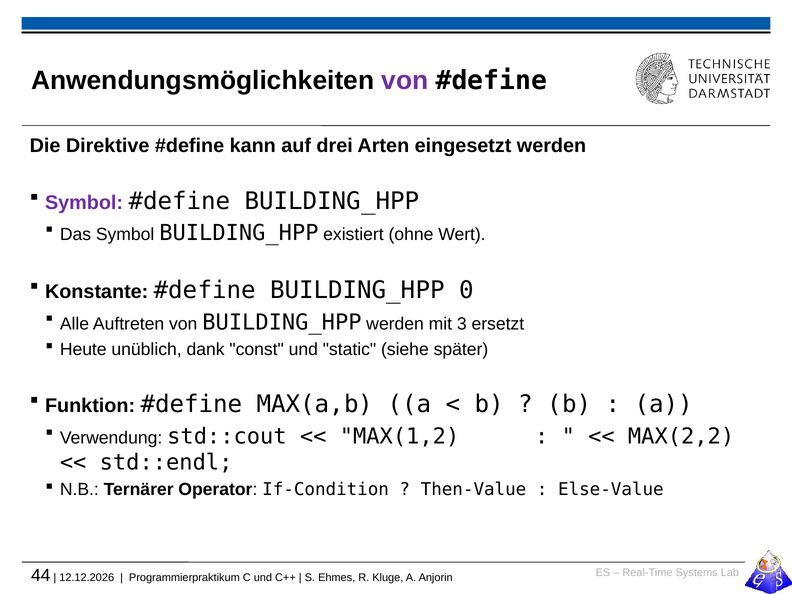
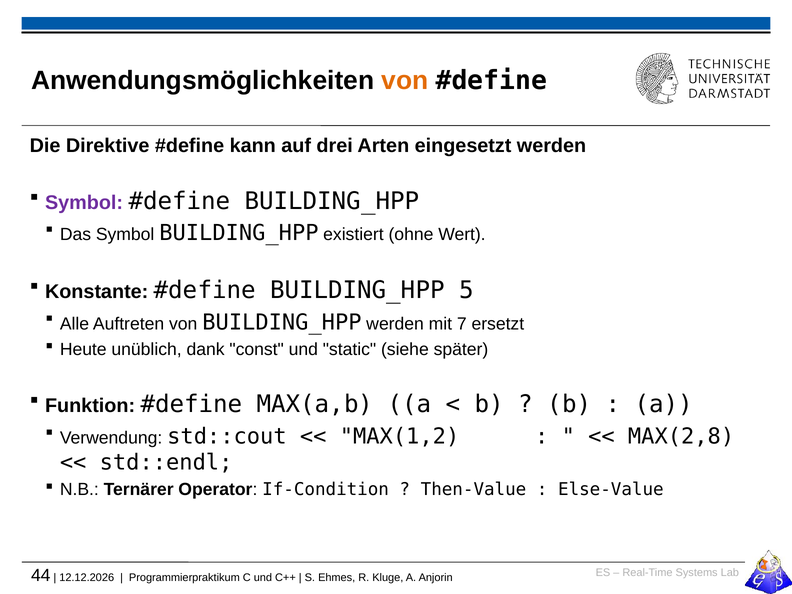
von colour: purple -> orange (405, 80)
0: 0 -> 5 (466, 290)
3: 3 -> 7 (462, 324)
MAX(2,2: MAX(2,2 -> MAX(2,8 (681, 436)
